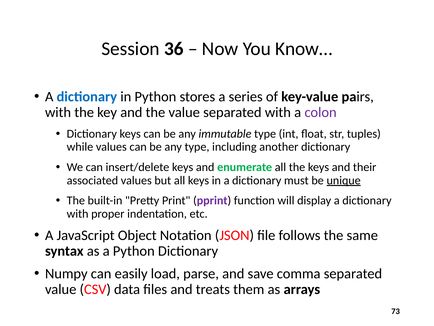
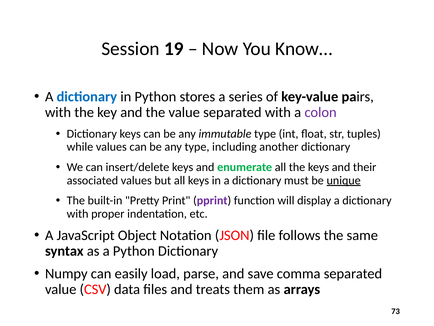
36: 36 -> 19 (174, 49)
